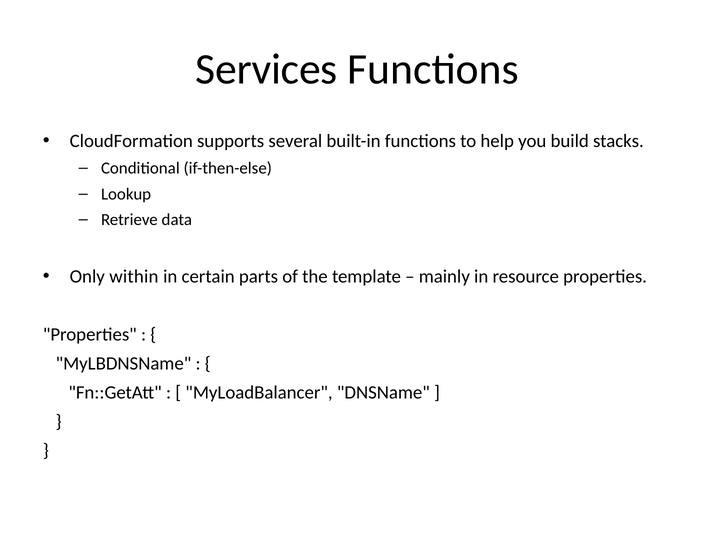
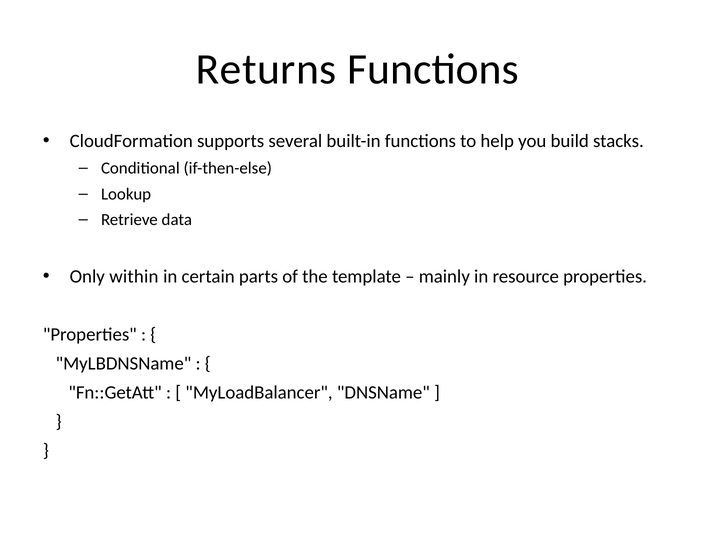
Services: Services -> Returns (266, 69)
